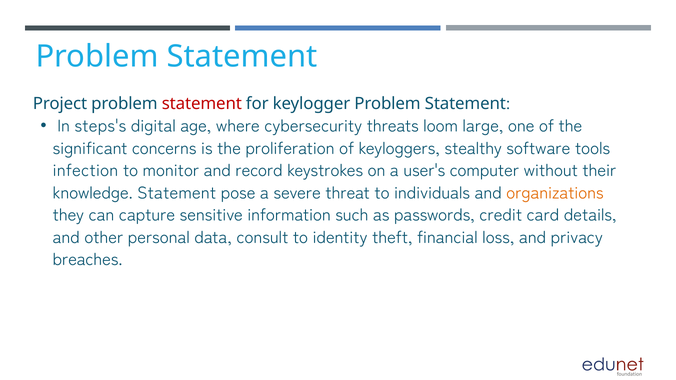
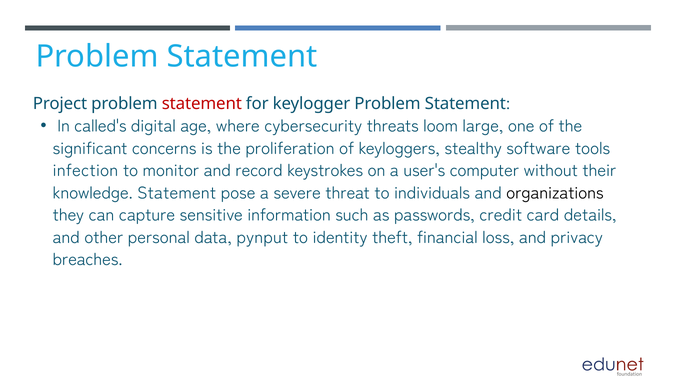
steps's: steps's -> called's (100, 126)
organizations colour: orange -> black (555, 193)
consult: consult -> pynput (262, 238)
